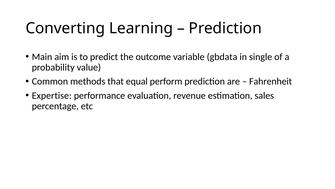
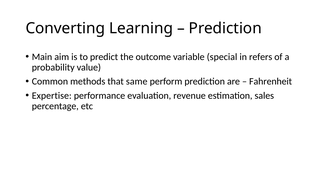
gbdata: gbdata -> special (222, 57)
single: single -> refers (261, 57)
equal: equal -> same (137, 81)
